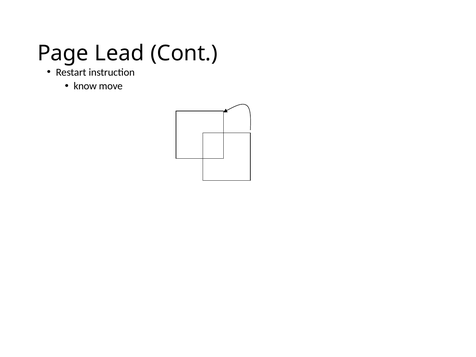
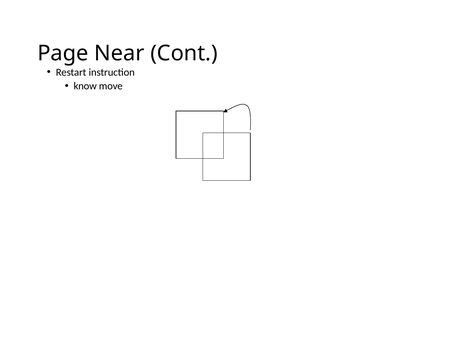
Lead: Lead -> Near (119, 53)
